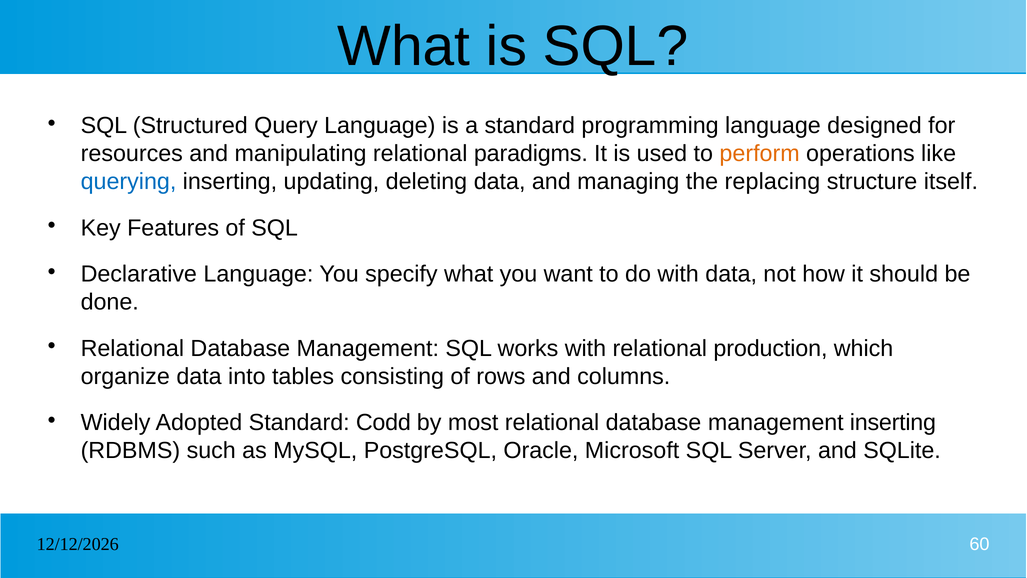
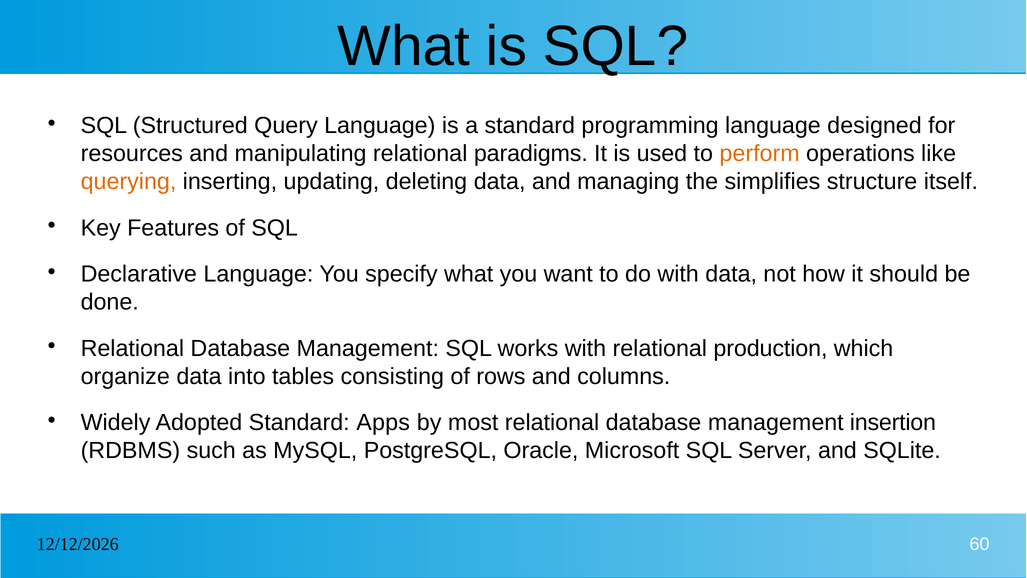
querying colour: blue -> orange (129, 182)
replacing: replacing -> simplifies (772, 182)
Codd: Codd -> Apps (383, 423)
management inserting: inserting -> insertion (893, 423)
